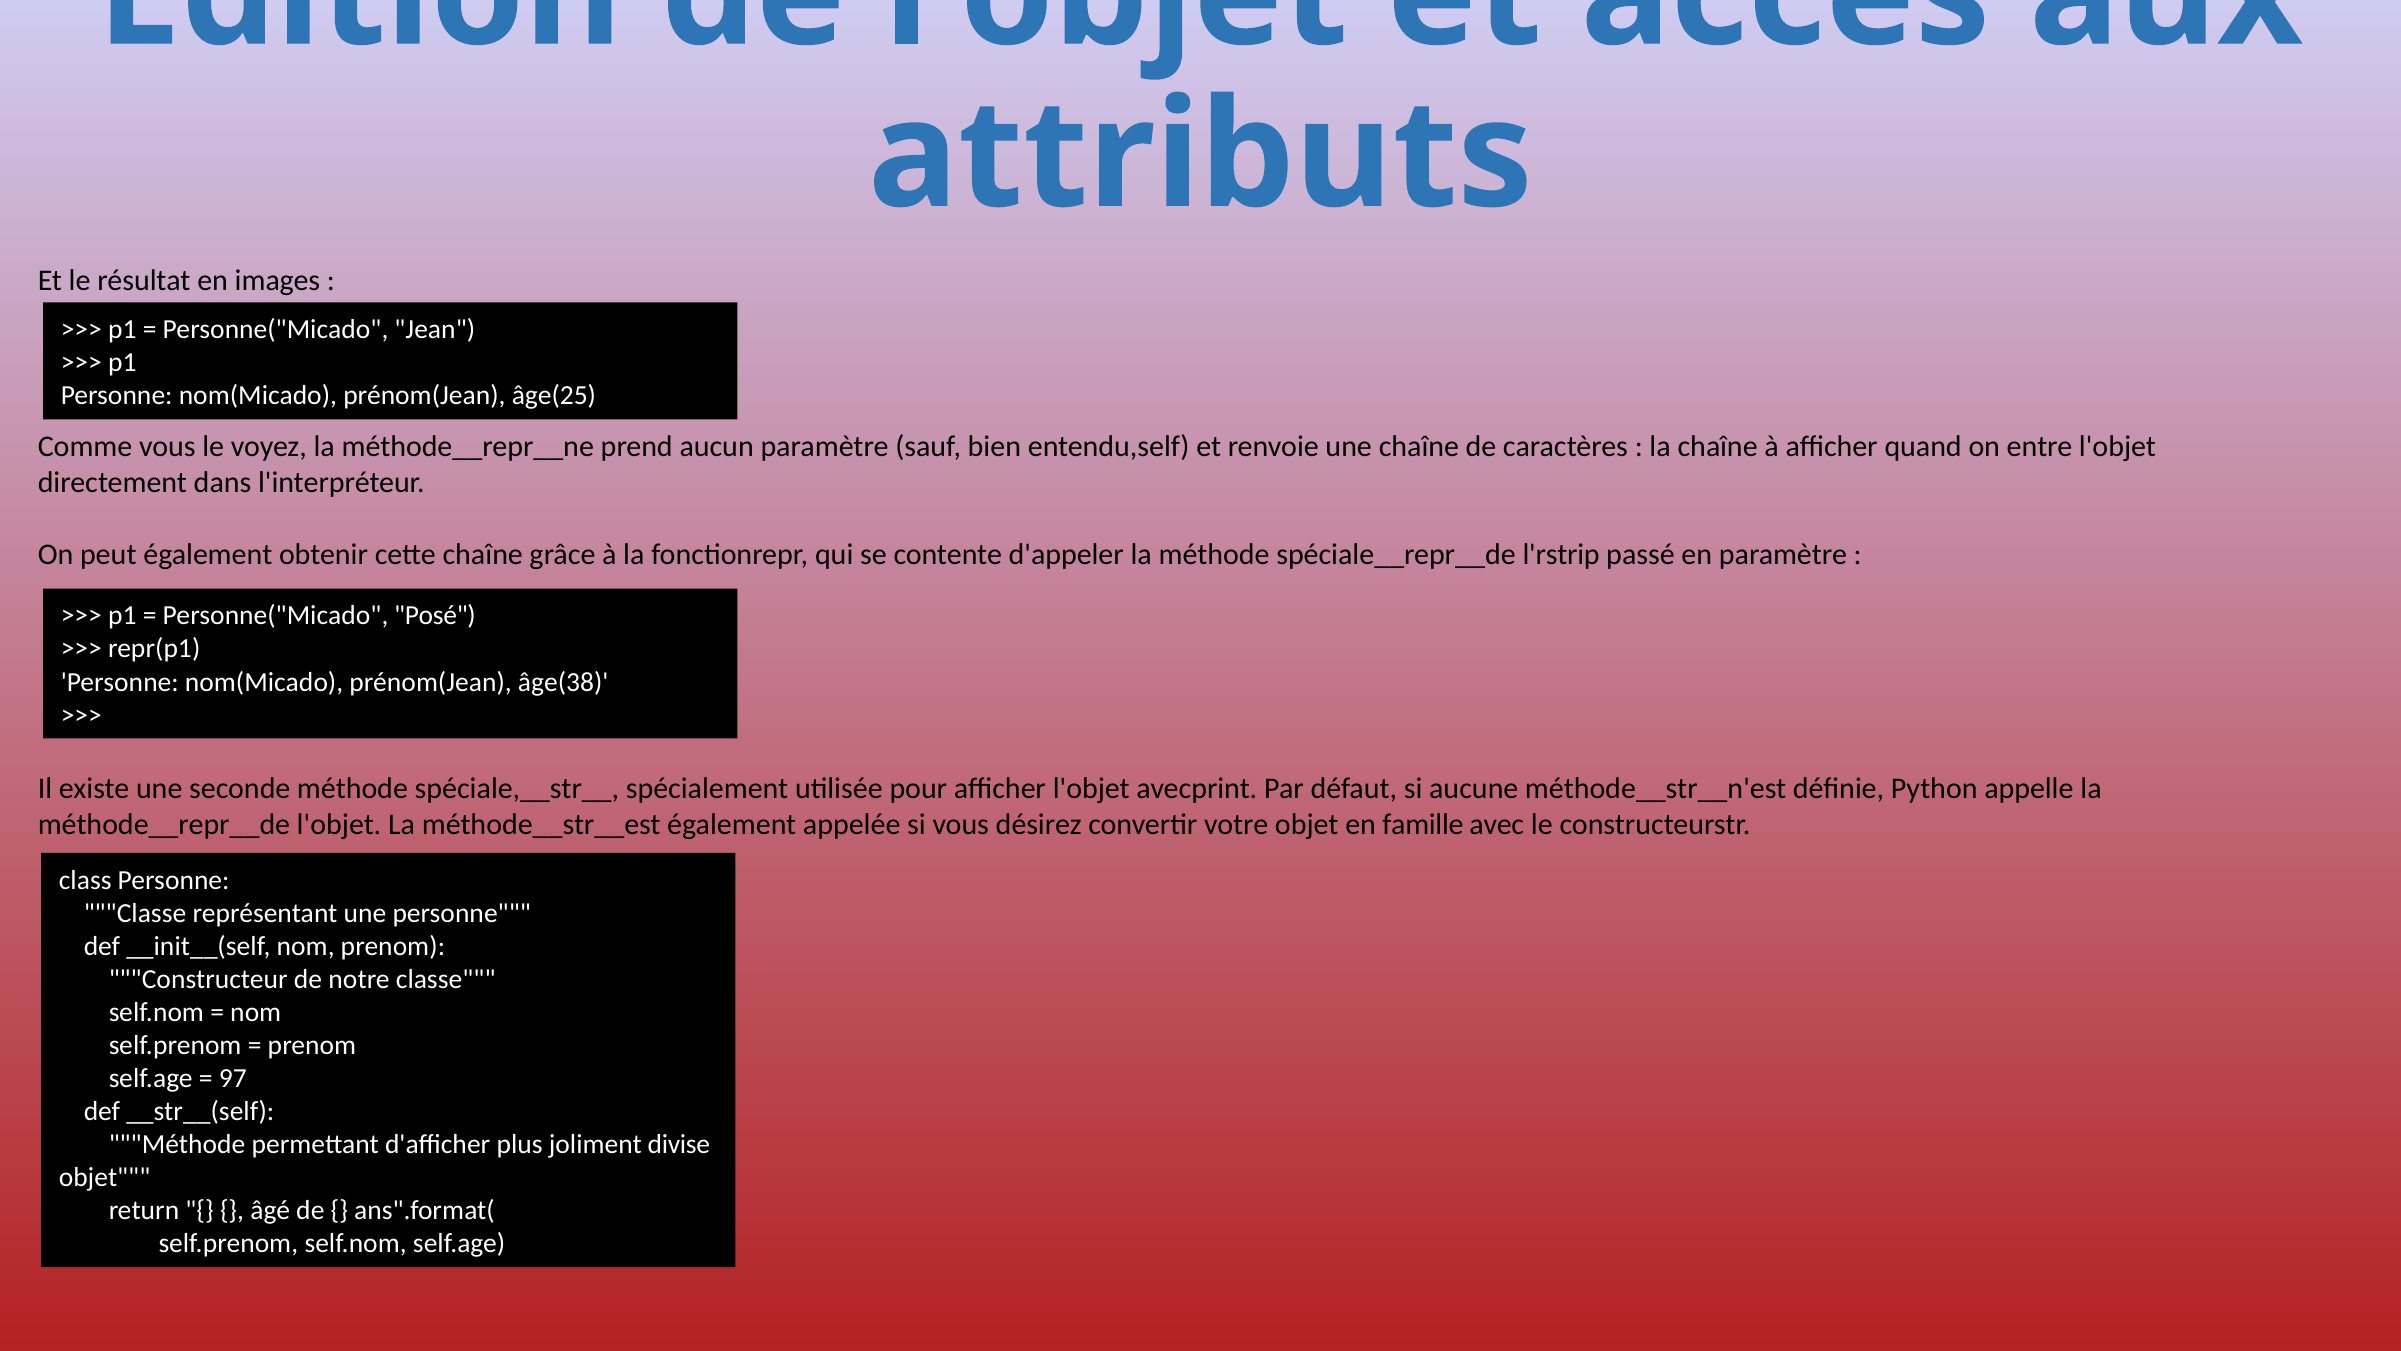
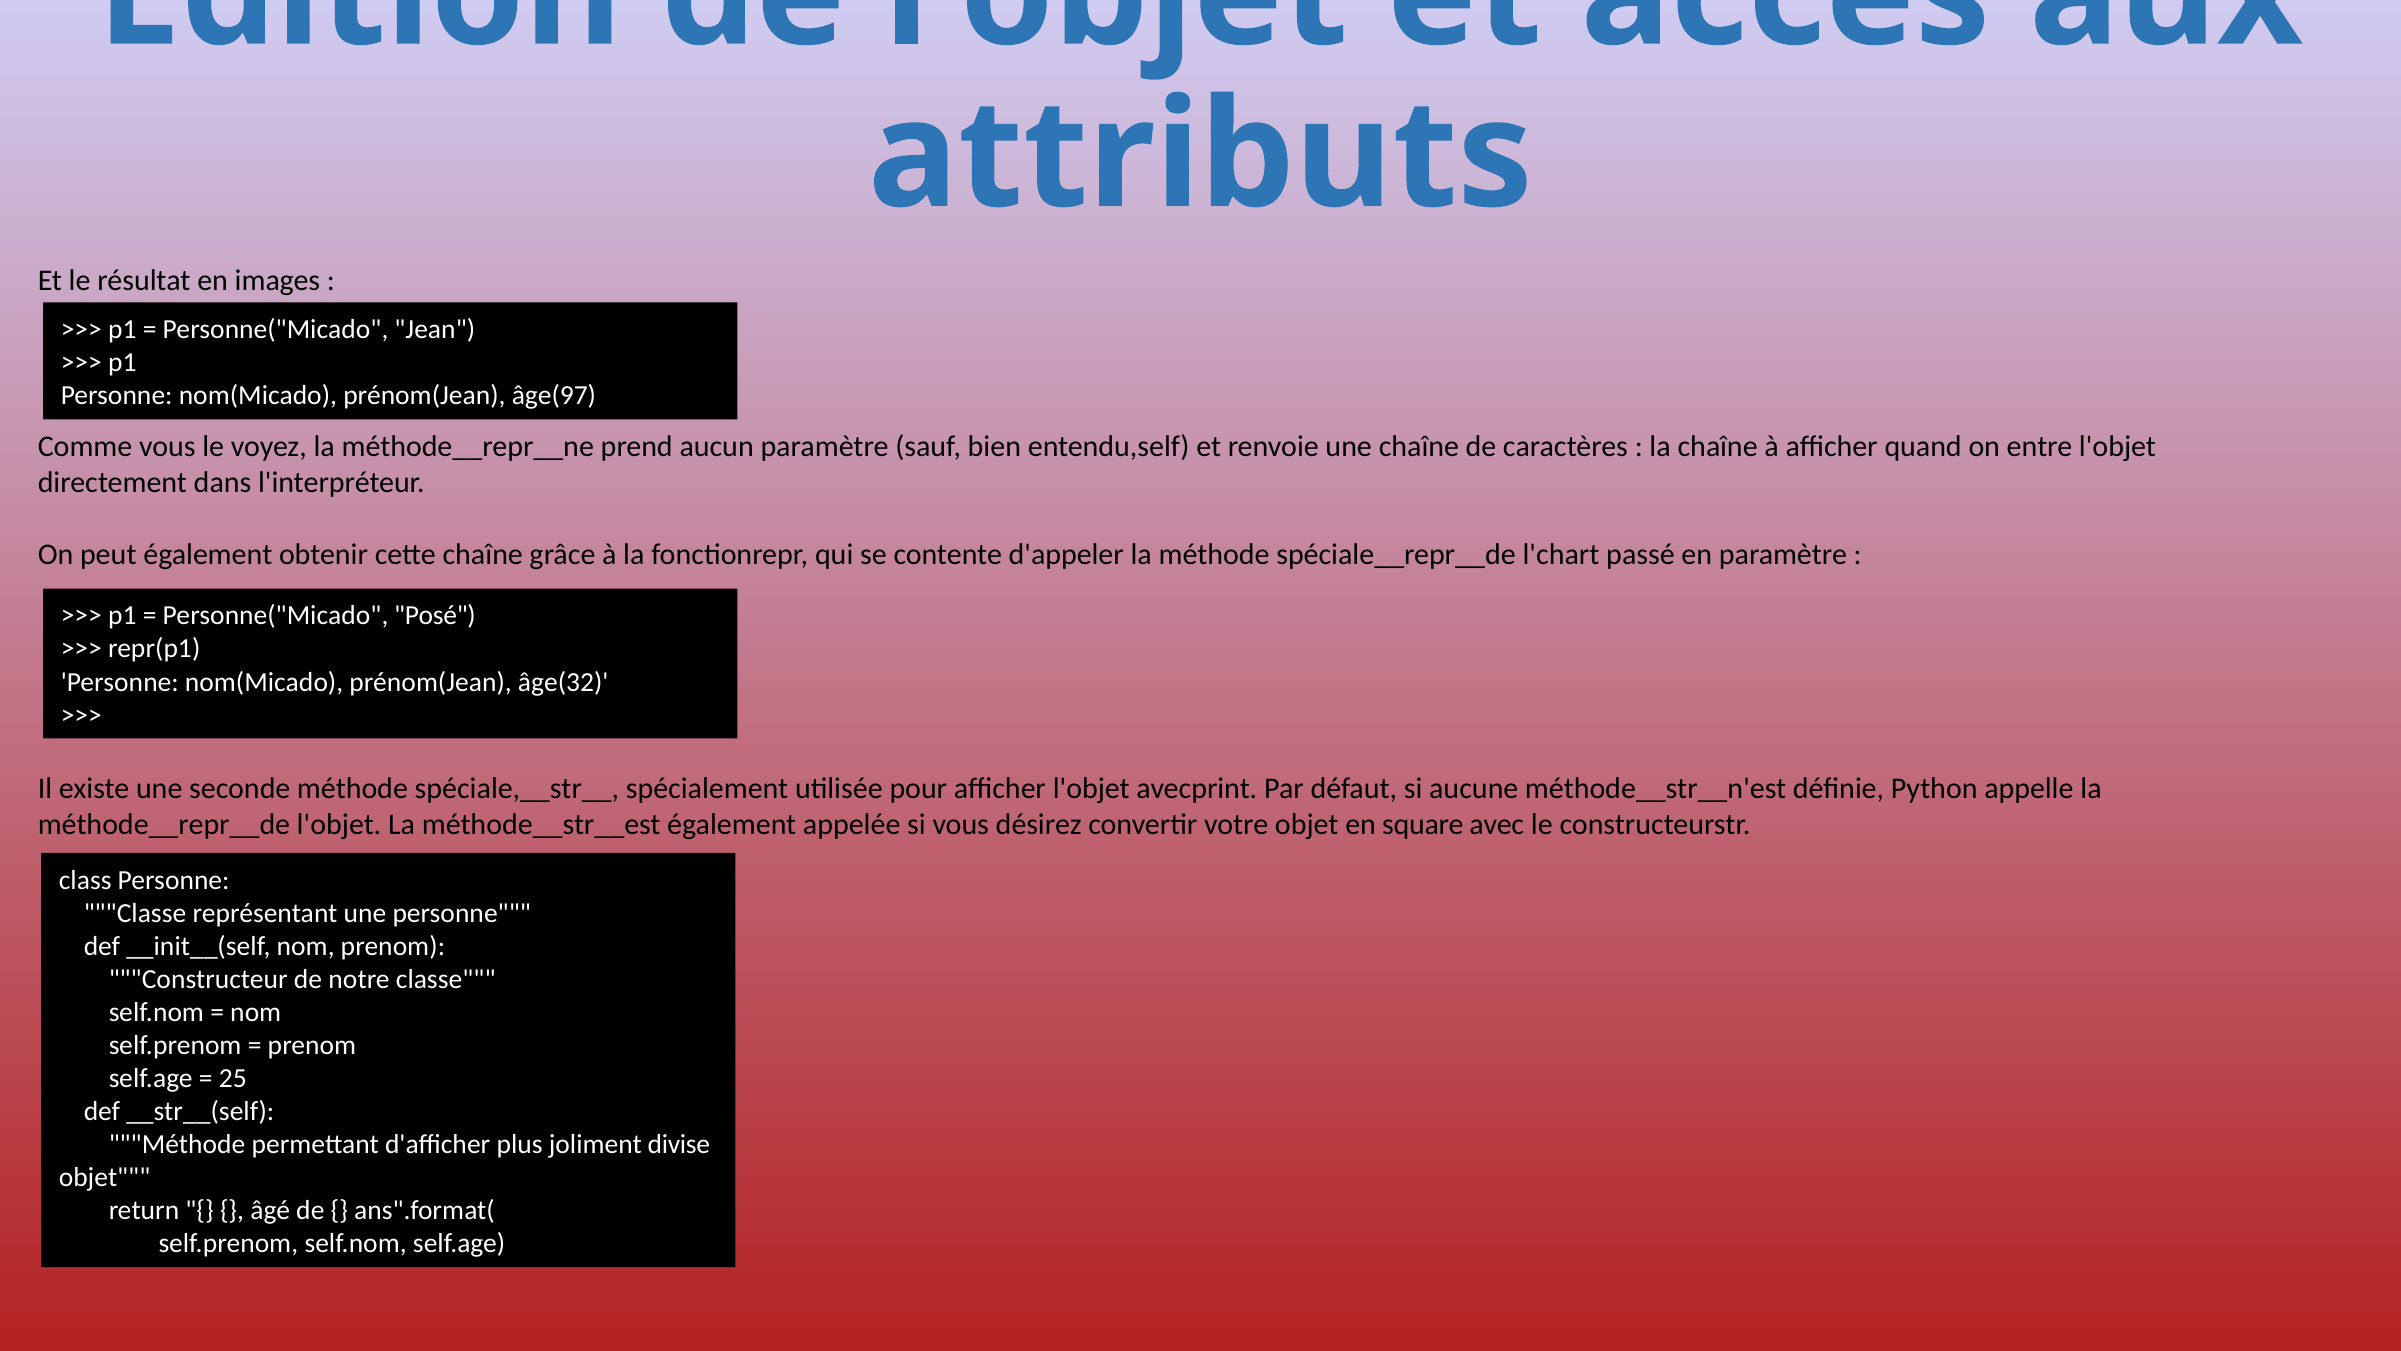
âge(25: âge(25 -> âge(97 (554, 396)
l'rstrip: l'rstrip -> l'chart (1561, 555)
âge(38: âge(38 -> âge(32 (563, 682)
famille: famille -> square (1423, 824)
97: 97 -> 25 (233, 1078)
